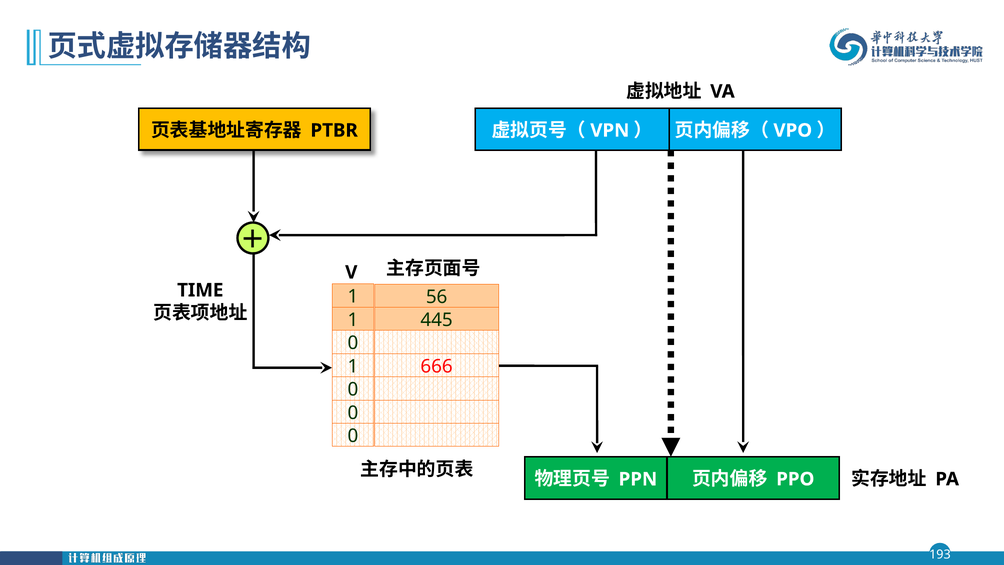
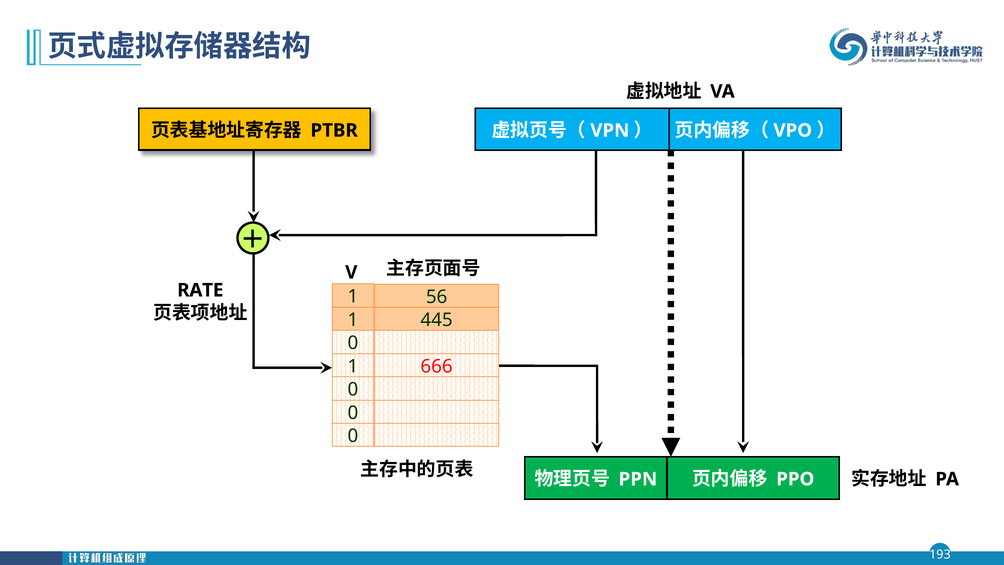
TIME: TIME -> RATE (200, 290)
